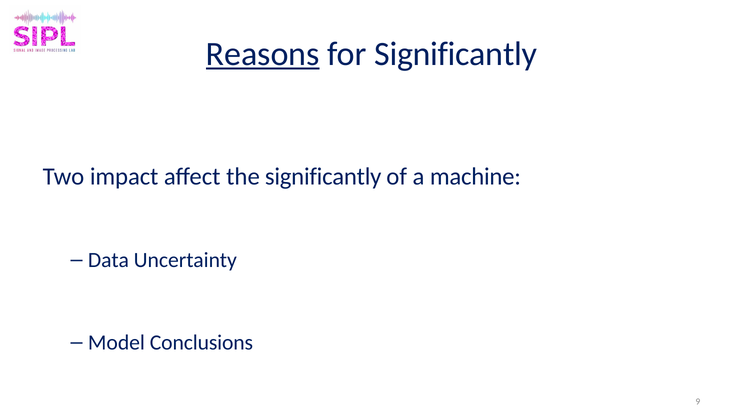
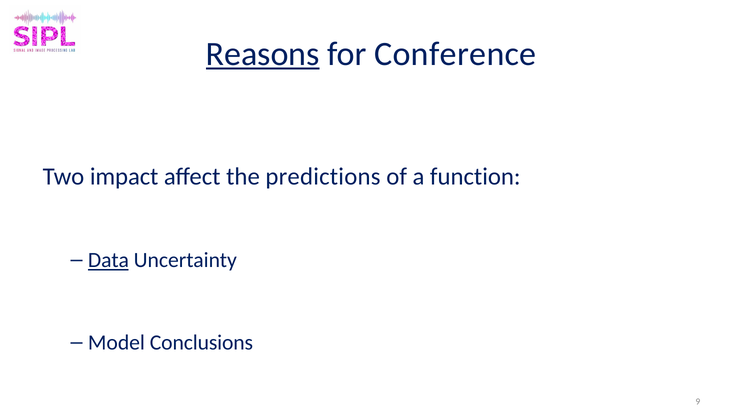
for Significantly: Significantly -> Conference (455, 54)
the significantly: significantly -> predictions (323, 176)
machine: machine -> function (475, 176)
Data underline: none -> present (108, 260)
